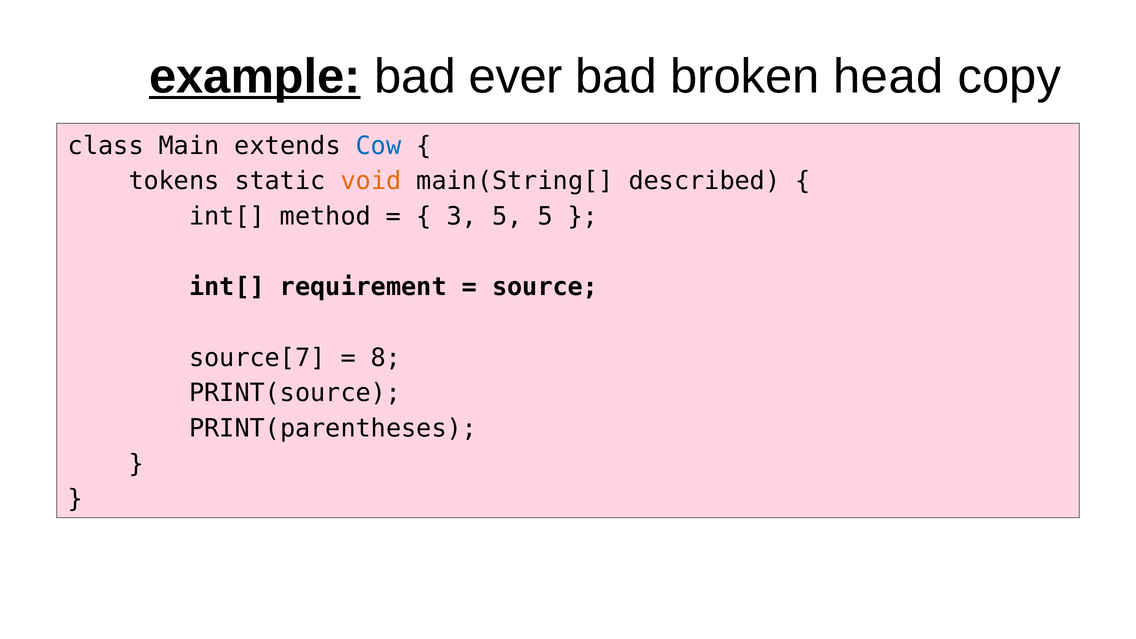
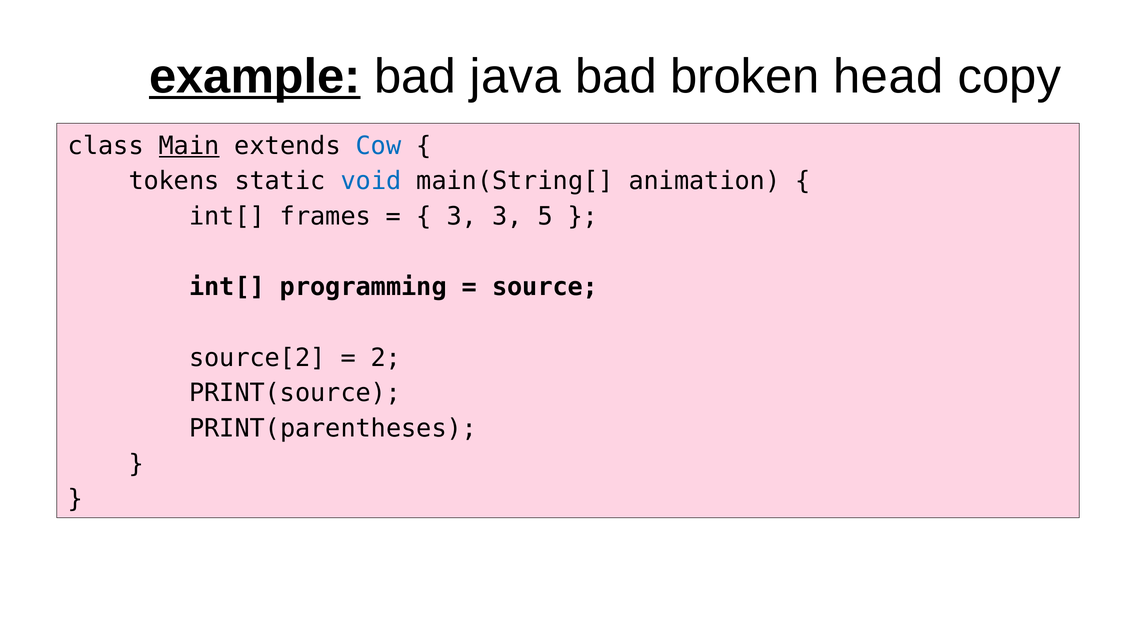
ever: ever -> java (515, 76)
Main underline: none -> present (189, 146)
void colour: orange -> blue (371, 181)
described: described -> animation (704, 181)
method: method -> frames (325, 216)
3 5: 5 -> 3 (507, 216)
requirement: requirement -> programming (363, 287)
source[7: source[7 -> source[2 (257, 358)
8: 8 -> 2 (386, 358)
